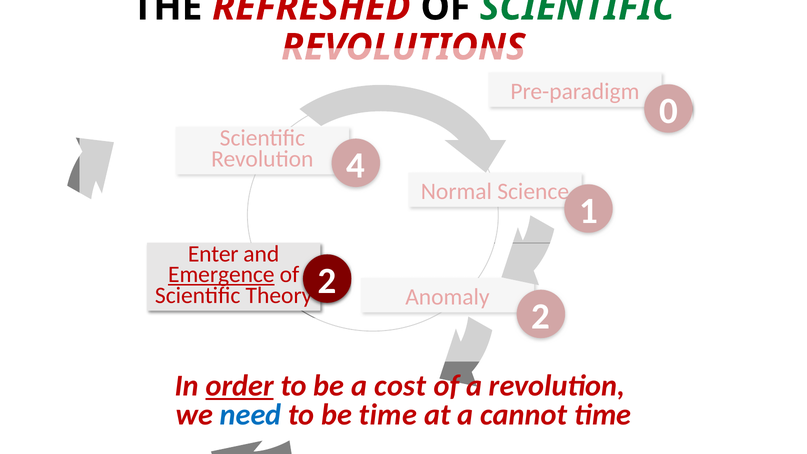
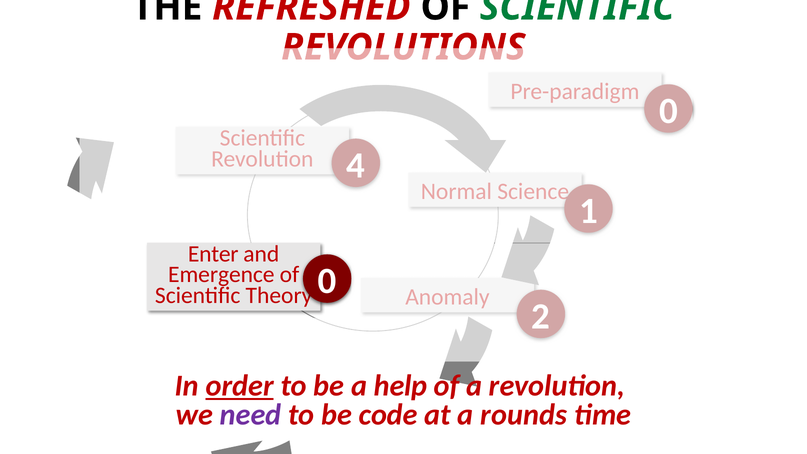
Emergence underline: present -> none (221, 275)
2: 2 -> 0 (327, 281)
cost: cost -> help (401, 386)
need colour: blue -> purple (251, 415)
be time: time -> code (388, 415)
cannot: cannot -> rounds (524, 415)
